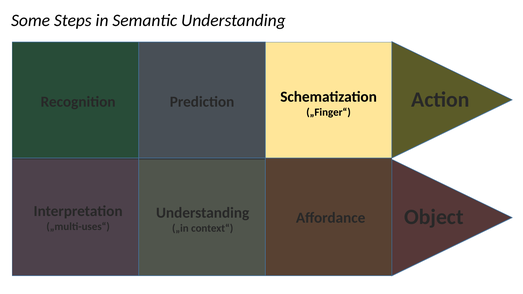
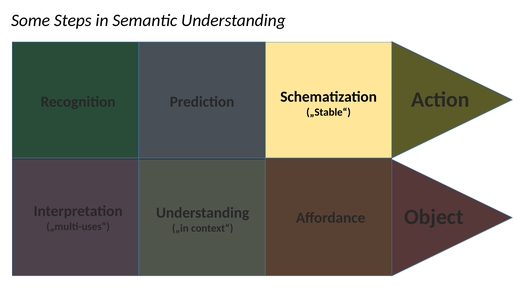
„Finger“: „Finger“ -> „Stable“ (329, 112)
